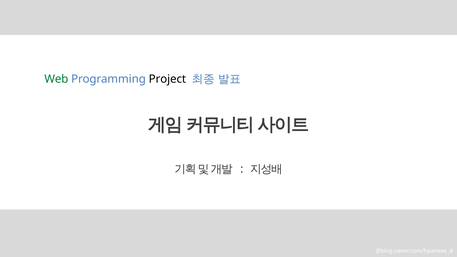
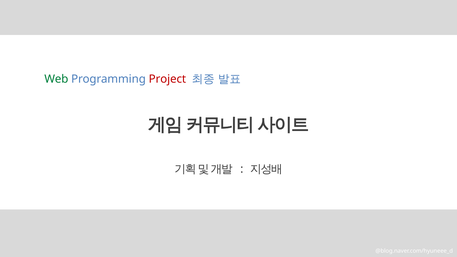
Project colour: black -> red (167, 79)
